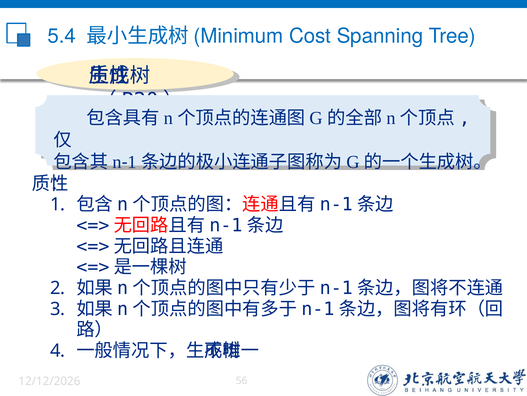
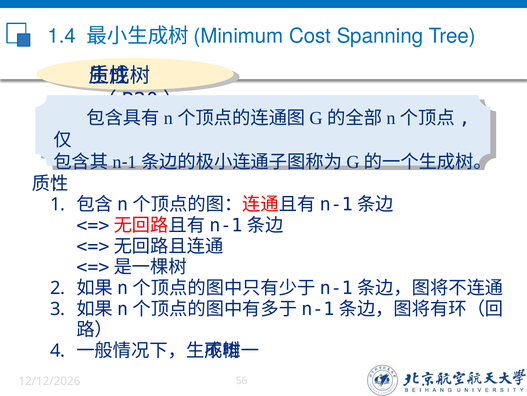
5.4: 5.4 -> 1.4 (62, 36)
